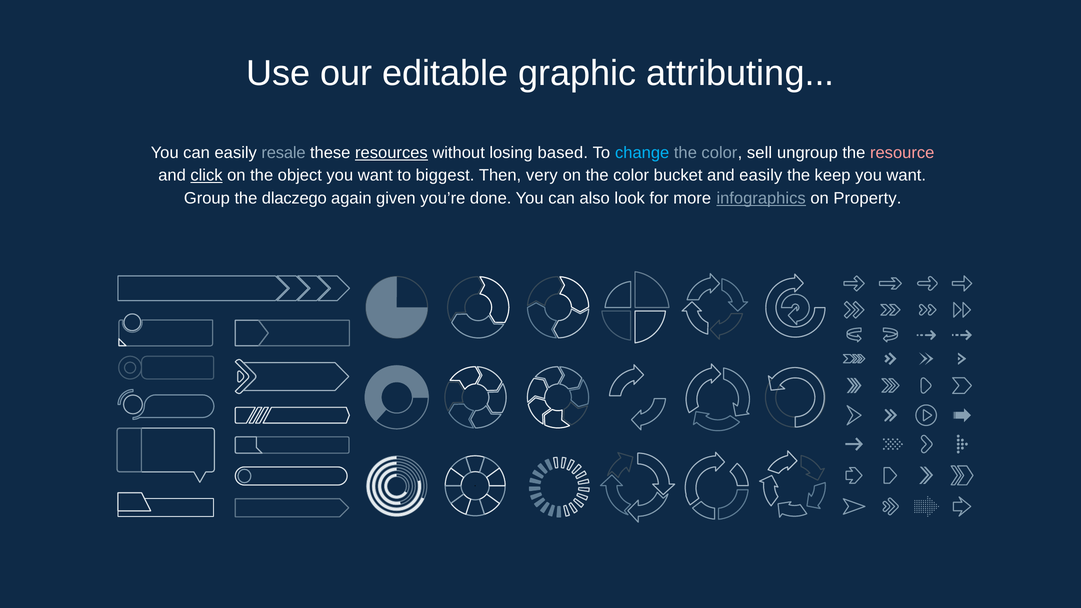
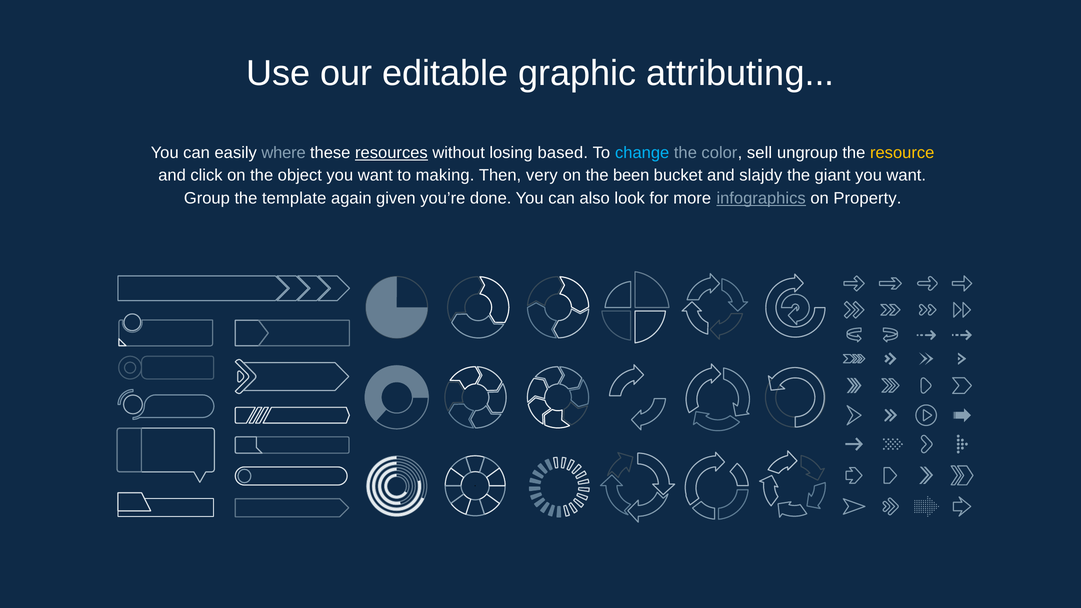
resale: resale -> where (284, 153)
resource colour: pink -> yellow (902, 153)
click underline: present -> none (206, 176)
biggest: biggest -> making (445, 176)
on the color: color -> been (631, 176)
and easily: easily -> slajdy (761, 176)
keep: keep -> giant (833, 176)
dlaczego: dlaczego -> template (294, 198)
